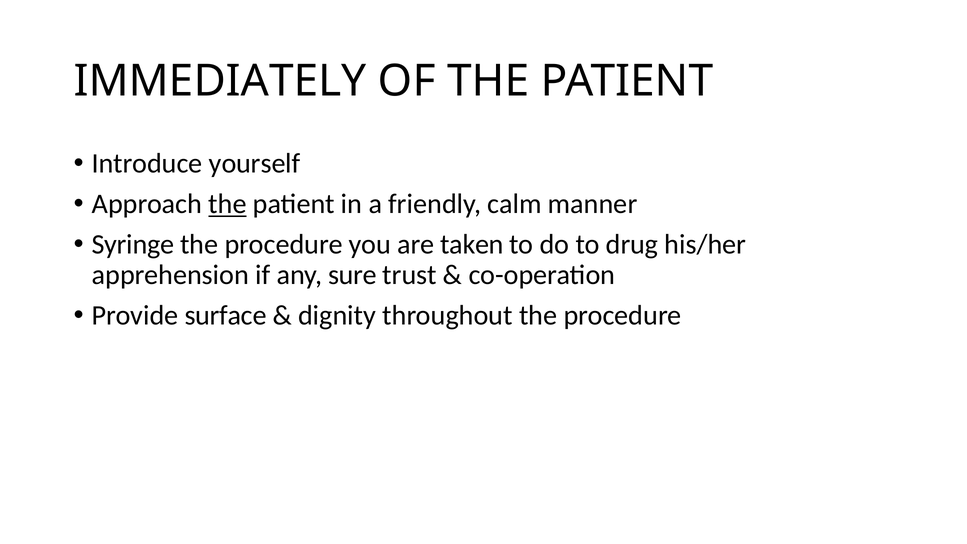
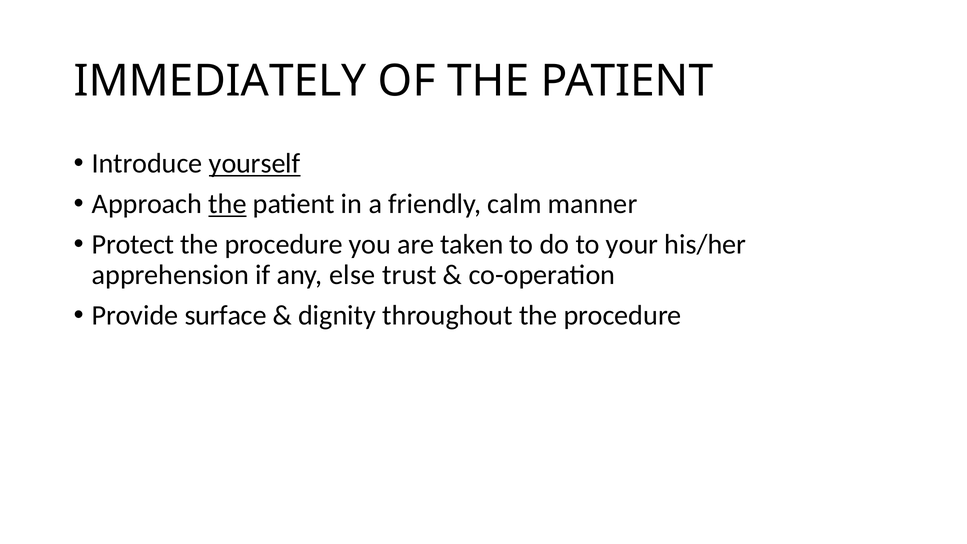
yourself underline: none -> present (255, 163)
Syringe: Syringe -> Protect (133, 245)
drug: drug -> your (632, 245)
sure: sure -> else (352, 275)
